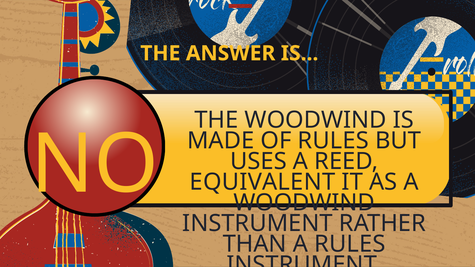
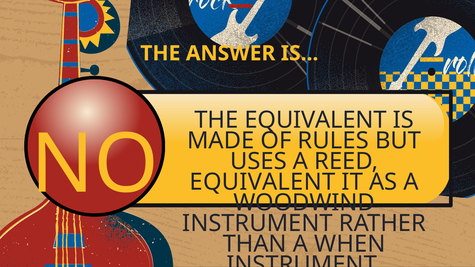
THE WOODWIND: WOODWIND -> EQUIVALENT (316, 120)
A RULES: RULES -> WHEN (350, 244)
